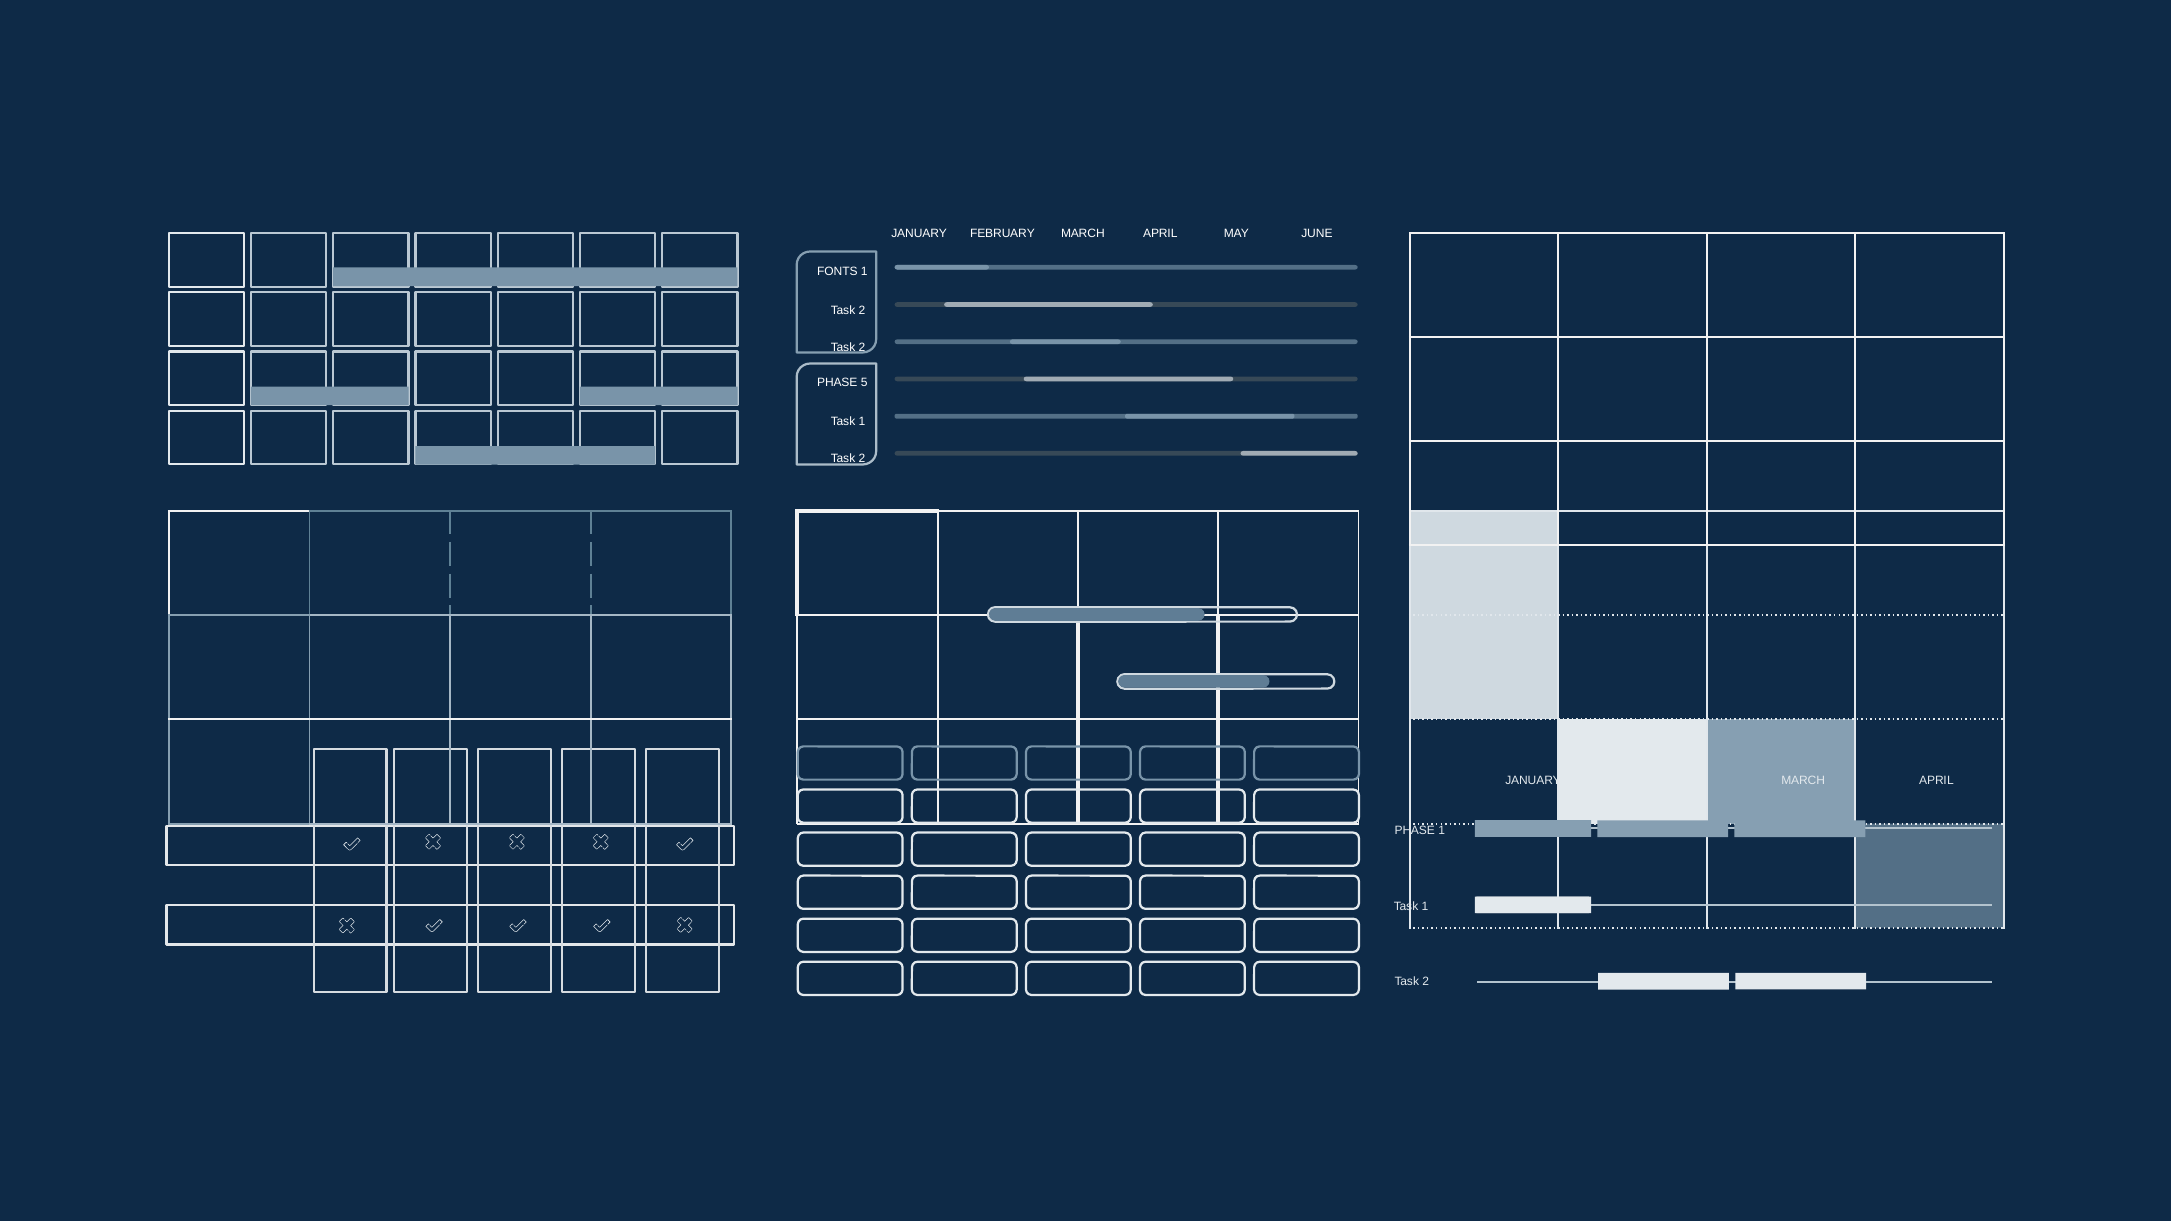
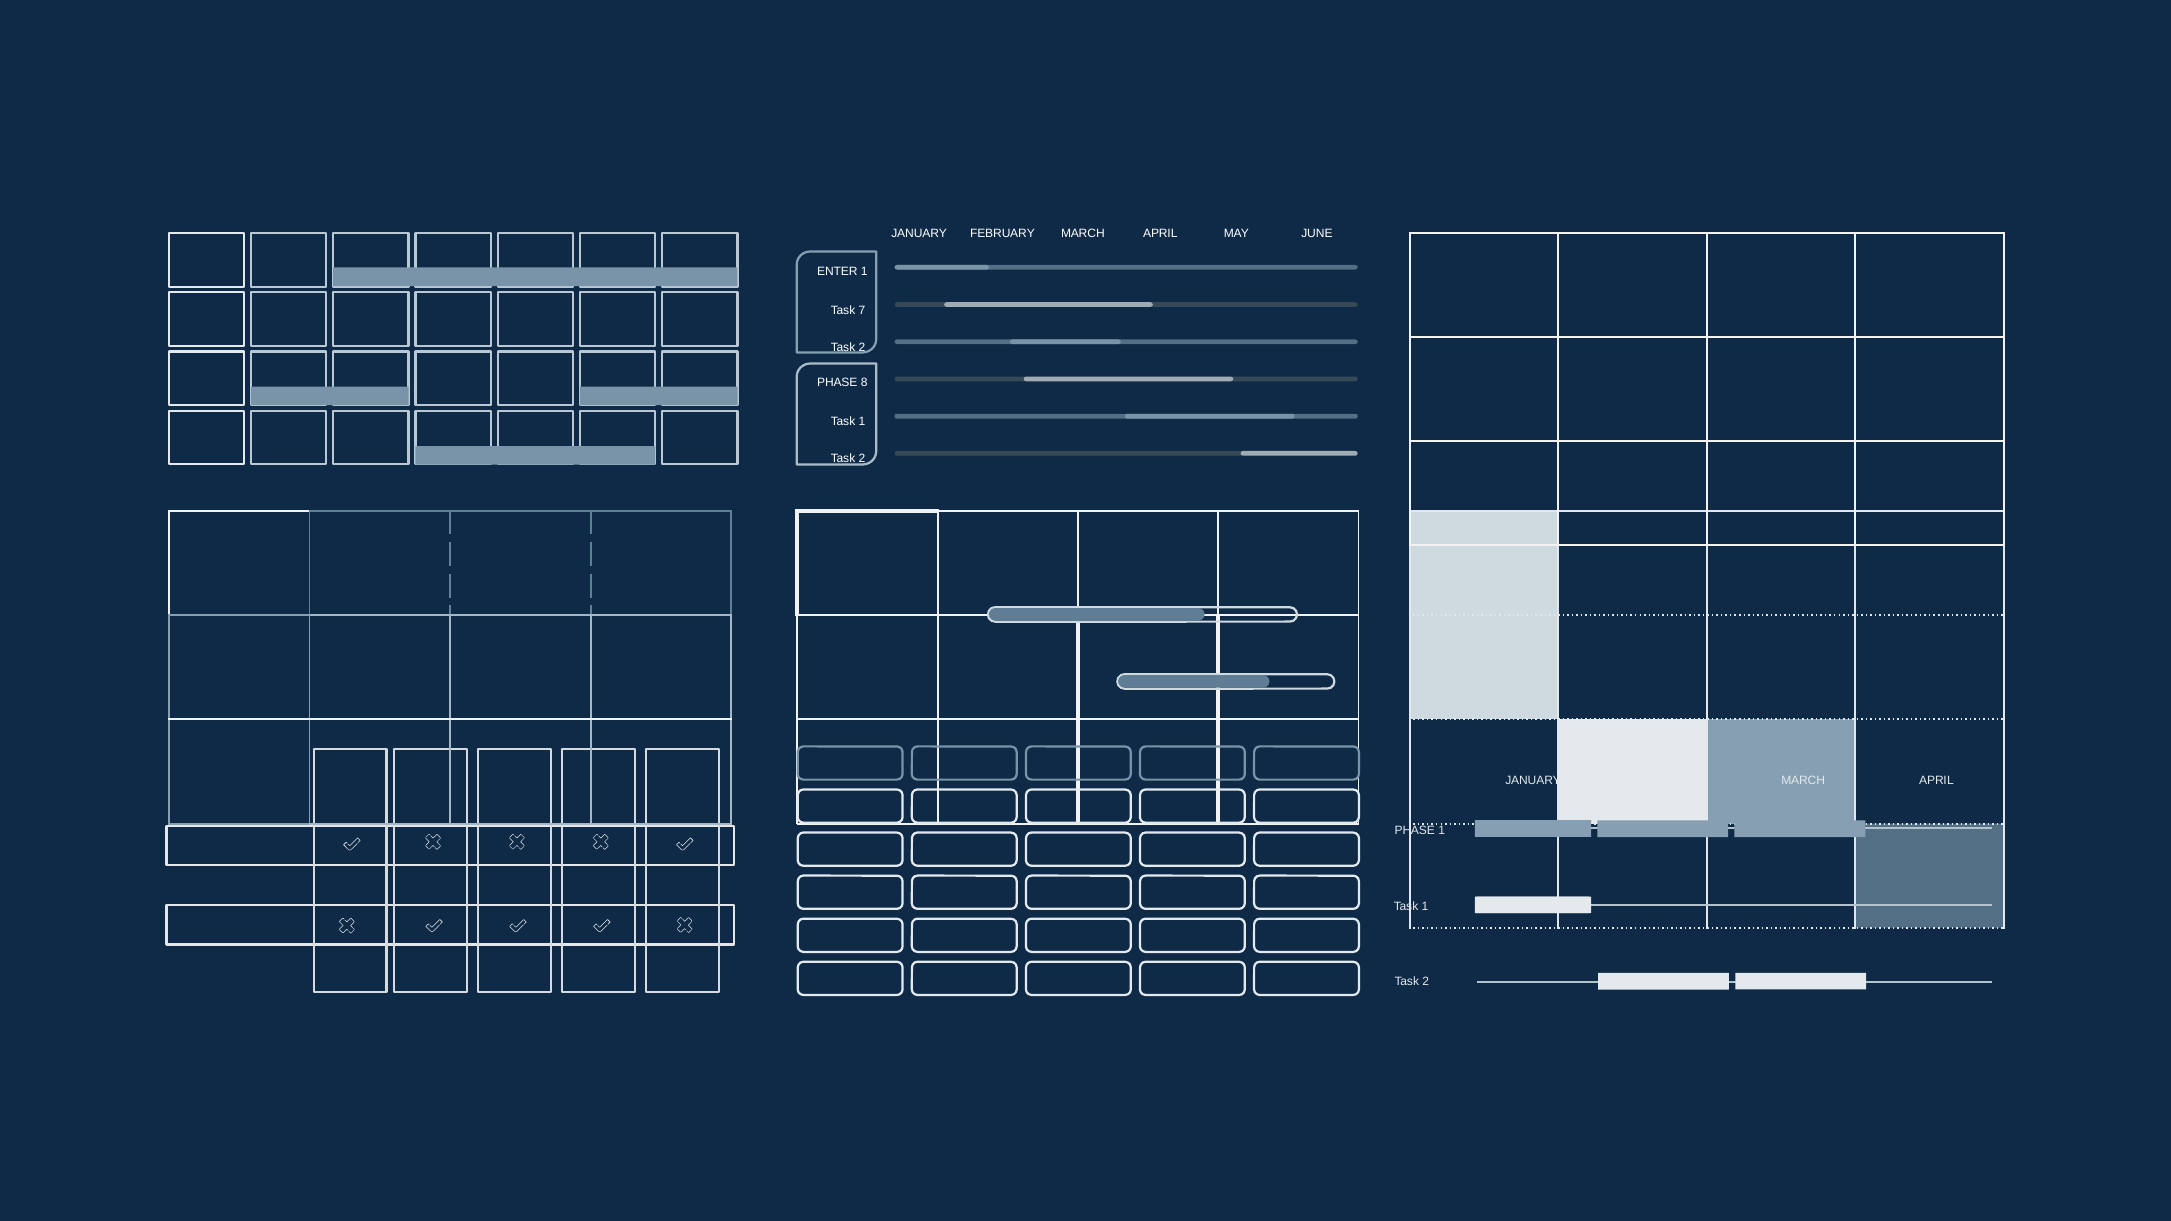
FONTS: FONTS -> ENTER (837, 272)
2: 2 -> 7 (862, 310)
5: 5 -> 8 (864, 382)
